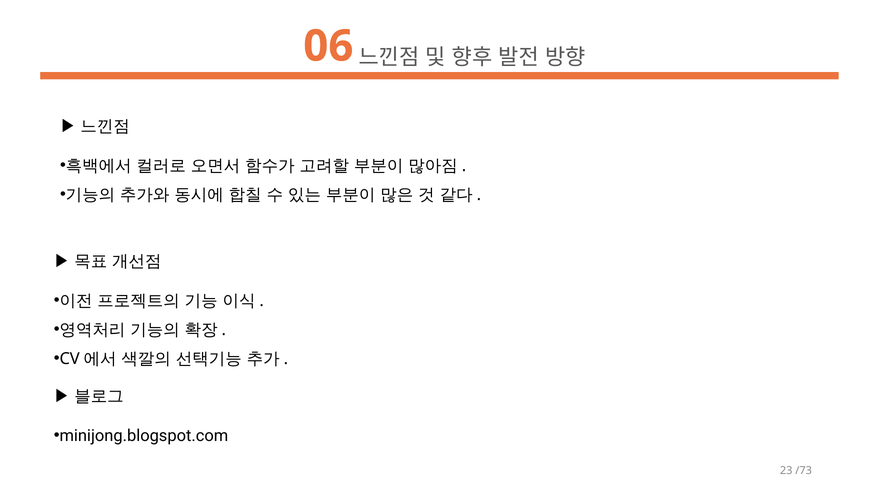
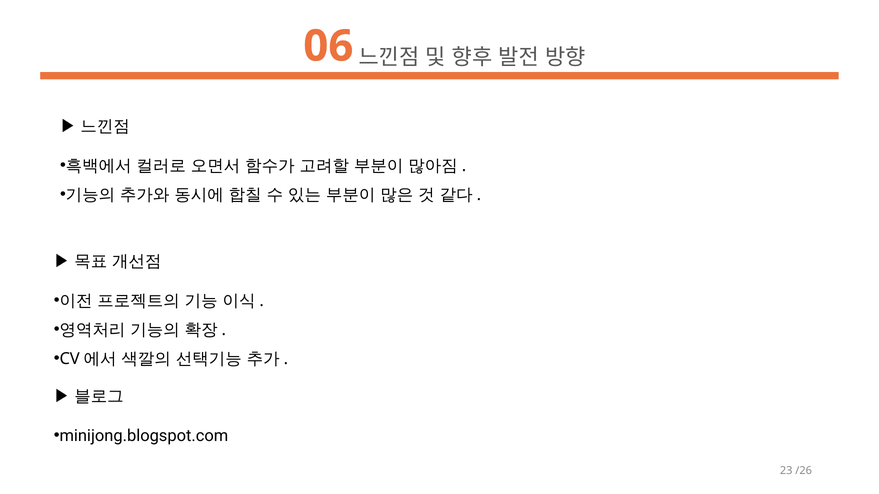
/73: /73 -> /26 (804, 471)
